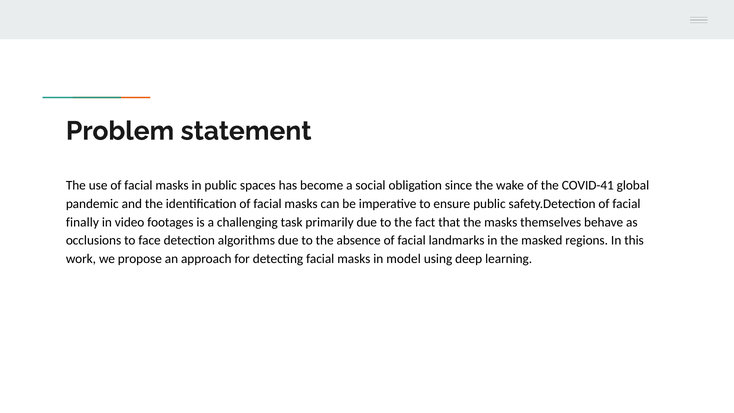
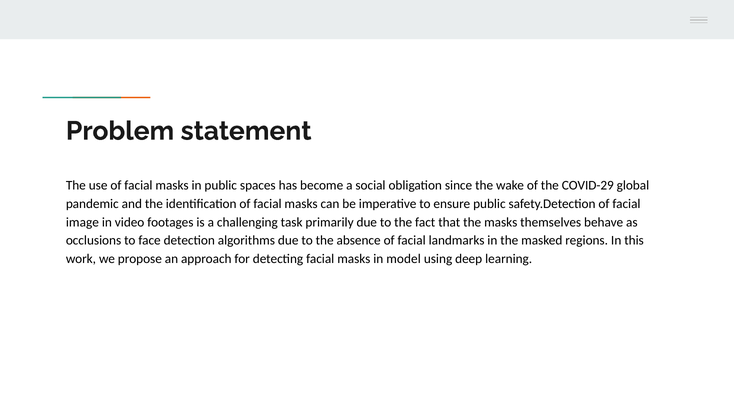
COVID-41: COVID-41 -> COVID-29 (588, 185)
finally: finally -> image (82, 222)
